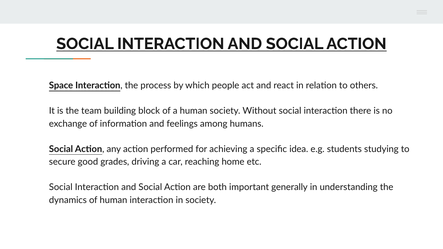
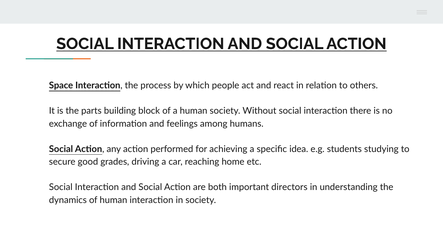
team: team -> parts (91, 111)
generally: generally -> directors (289, 187)
